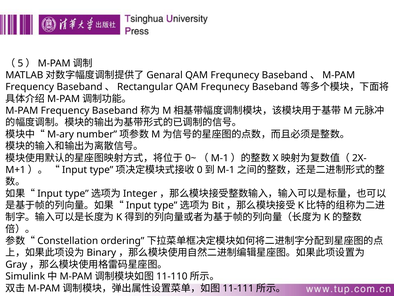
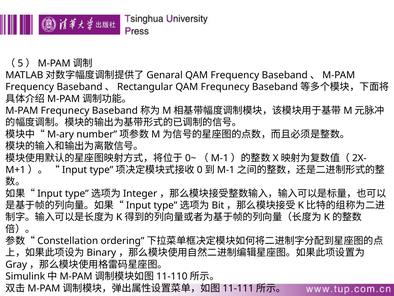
Frequnecy: Frequnecy -> Frequency (235, 75)
M-PAM Frequency: Frequency -> Frequnecy (65, 110)
